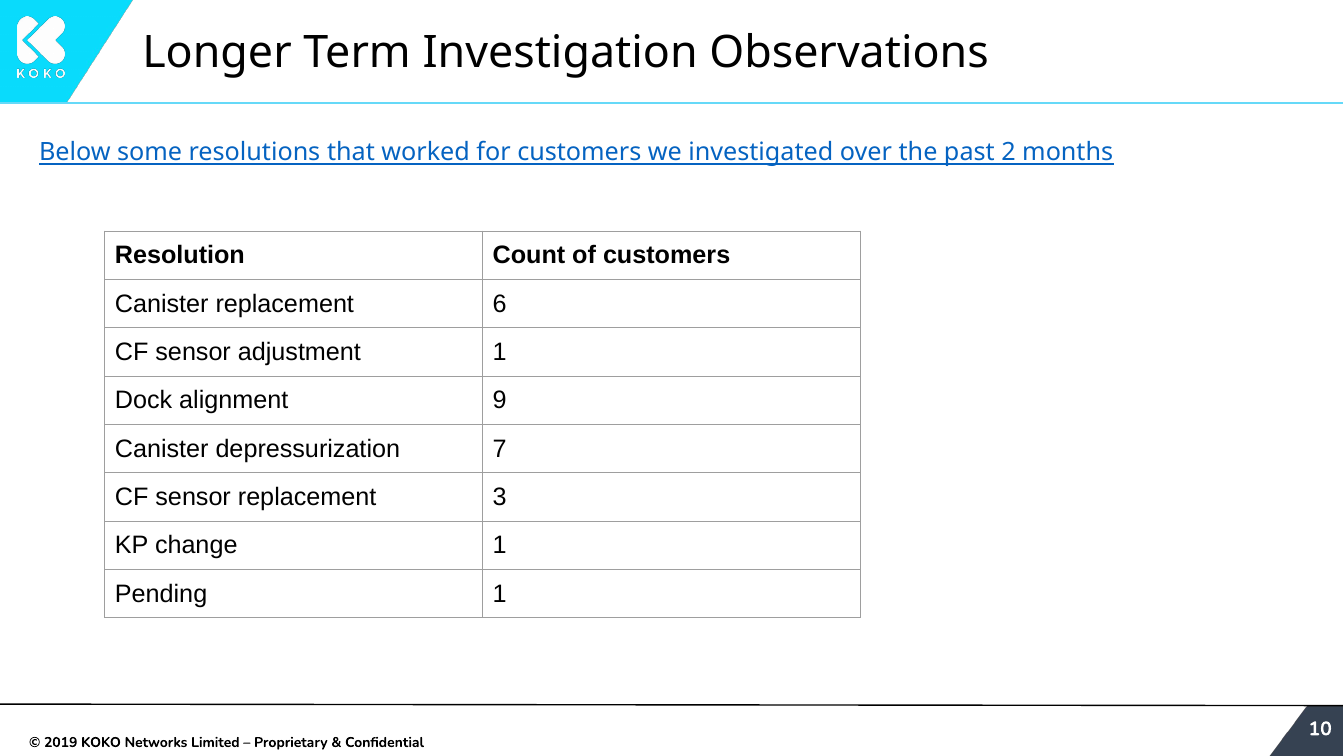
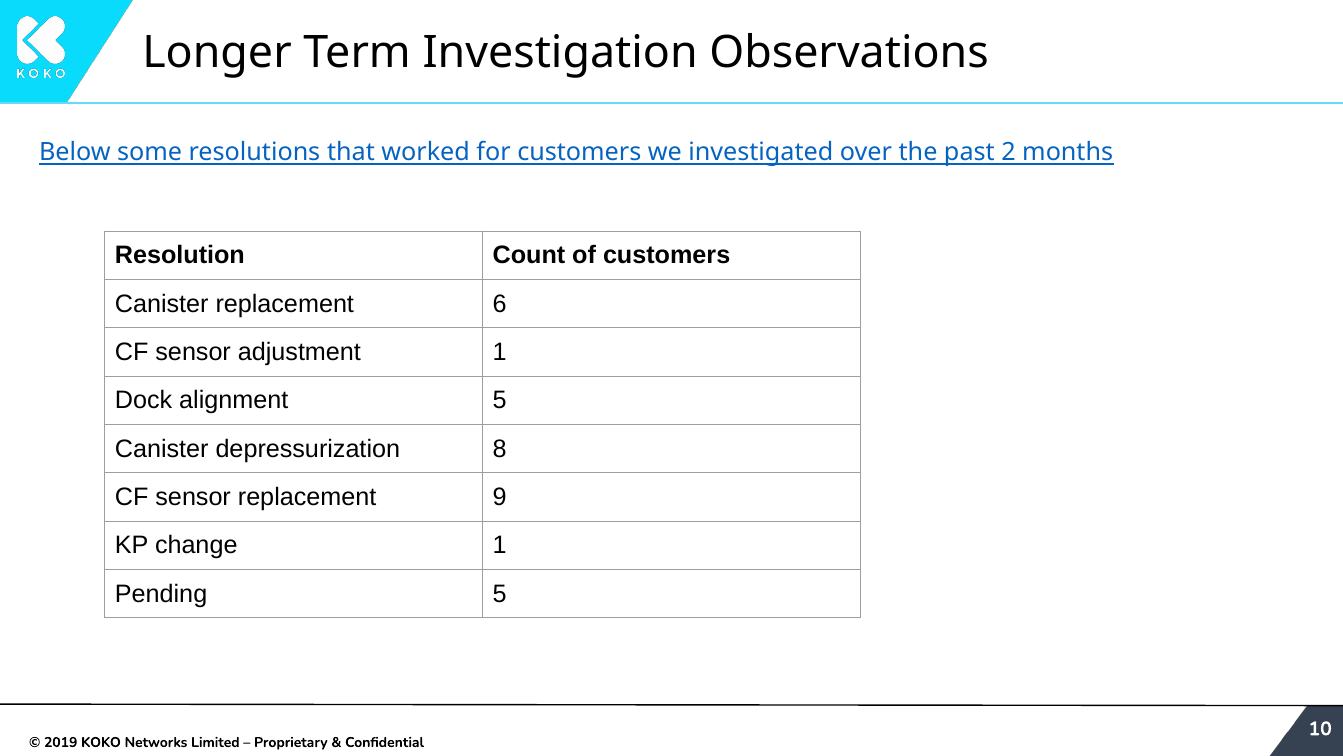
alignment 9: 9 -> 5 (500, 400)
7: 7 -> 8 (500, 449)
3: 3 -> 9 (500, 497)
Pending 1: 1 -> 5 (500, 593)
